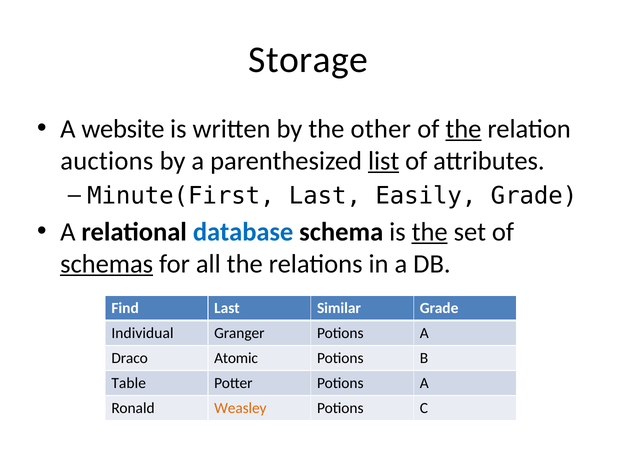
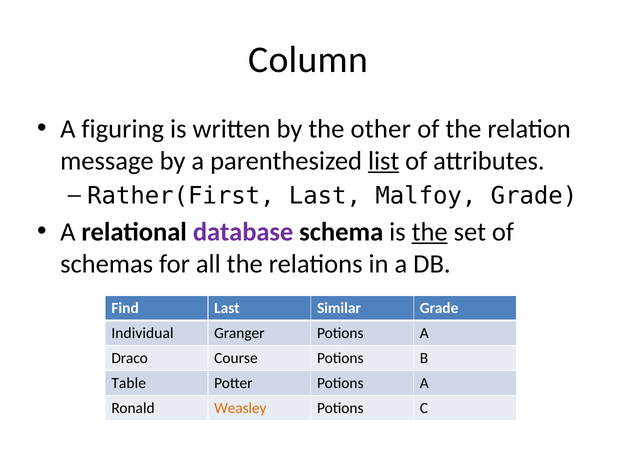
Storage: Storage -> Column (308, 60)
website: website -> figuring (123, 129)
the underline: present -> none (463, 129)
auctions: auctions -> message (107, 161)
Minute(First: Minute(First -> Rather(First (181, 196)
Easily: Easily -> Malfoy (426, 196)
database colour: blue -> purple (243, 232)
schemas underline: present -> none (107, 264)
Atomic: Atomic -> Course (236, 358)
